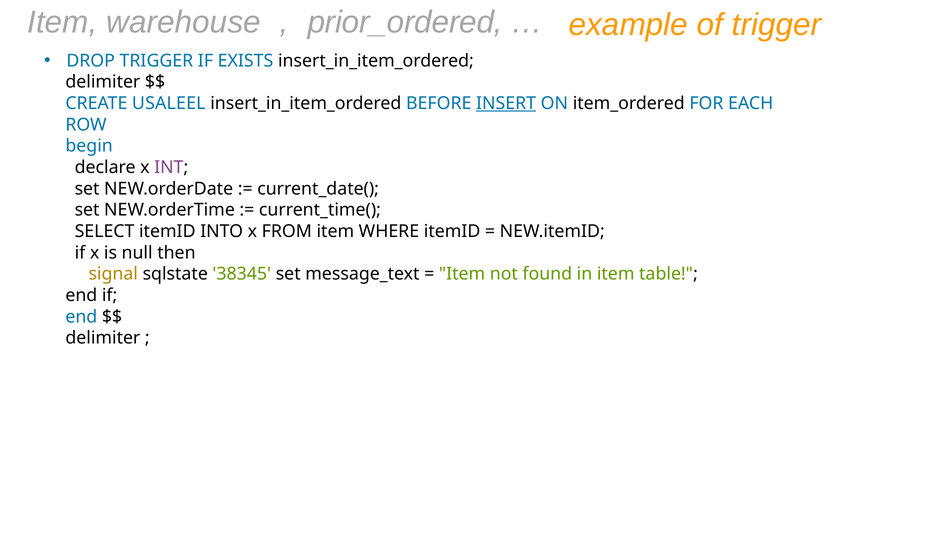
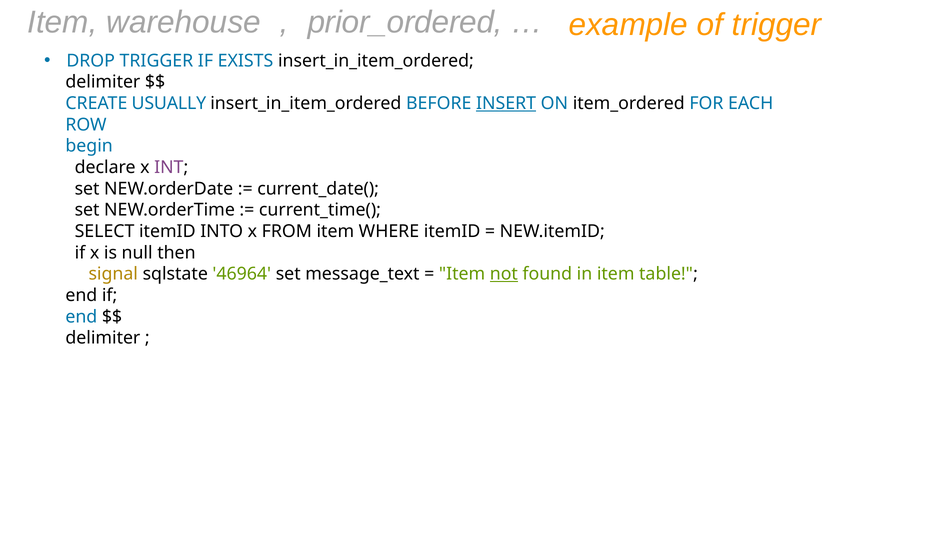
USALEEL: USALEEL -> USUALLY (169, 103)
38345: 38345 -> 46964 (242, 274)
not underline: none -> present (504, 274)
